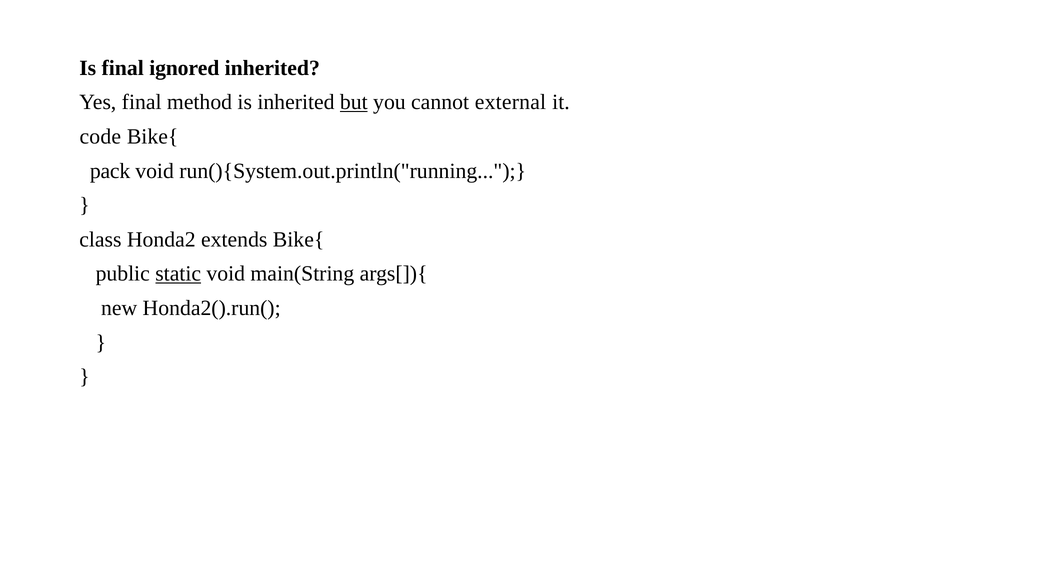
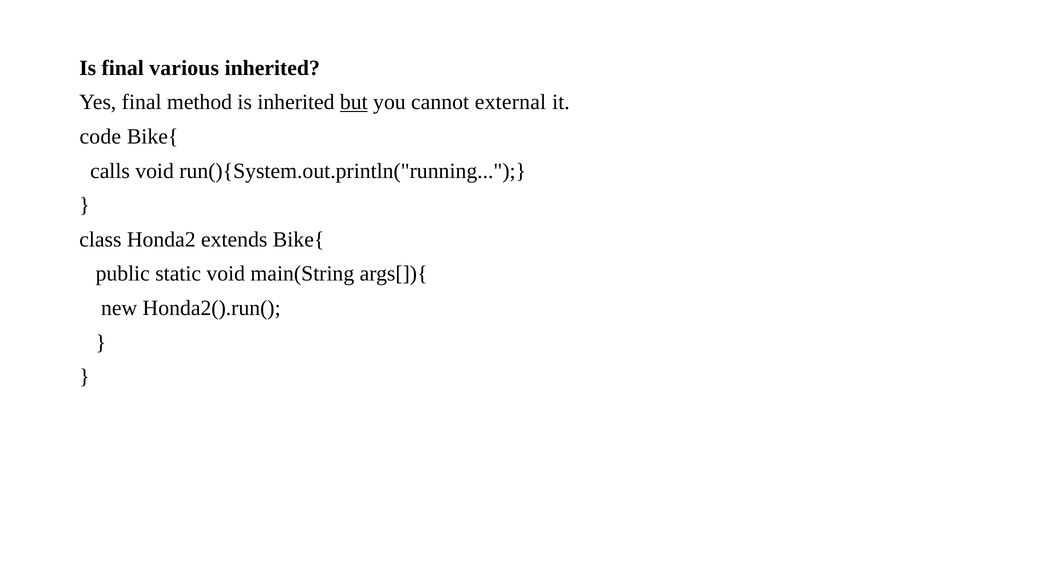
ignored: ignored -> various (184, 68)
pack: pack -> calls (110, 171)
static underline: present -> none (178, 274)
